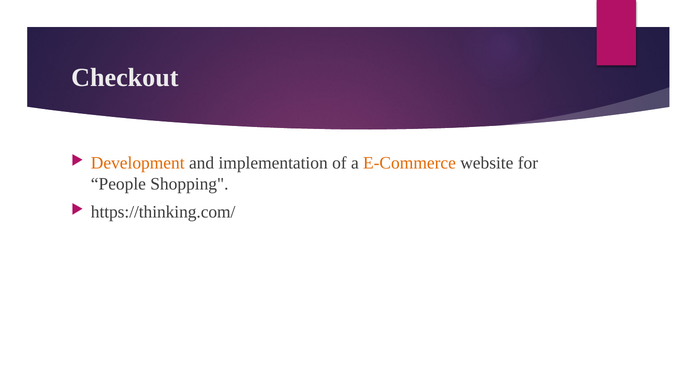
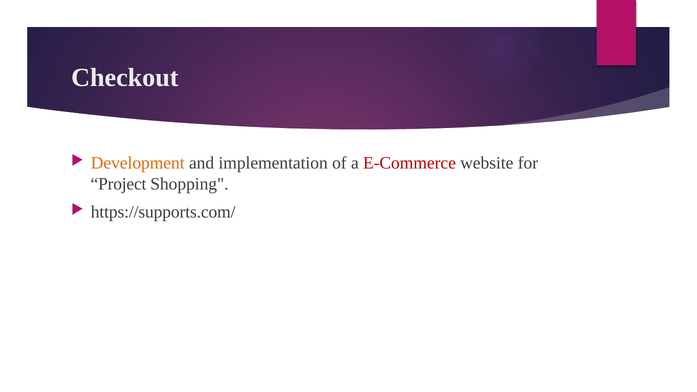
E-Commerce colour: orange -> red (409, 163)
People: People -> Project (119, 184)
https://thinking.com/: https://thinking.com/ -> https://supports.com/ (163, 212)
